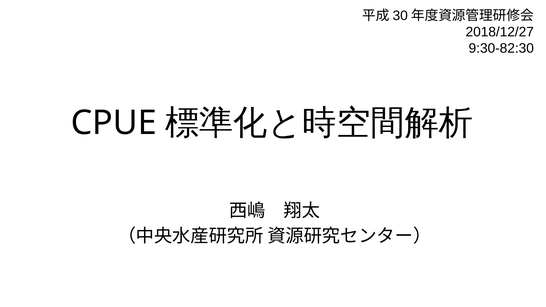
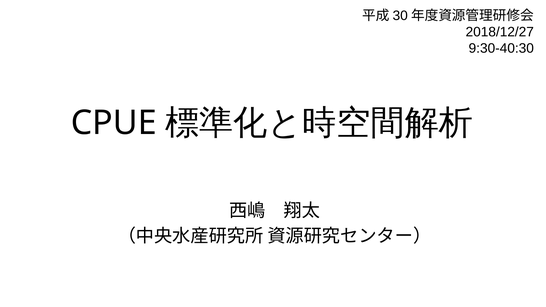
9:30-82:30: 9:30-82:30 -> 9:30-40:30 (501, 48)
